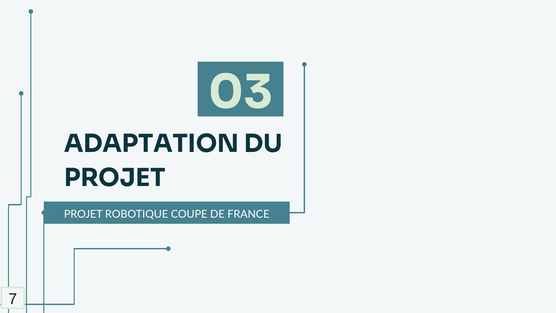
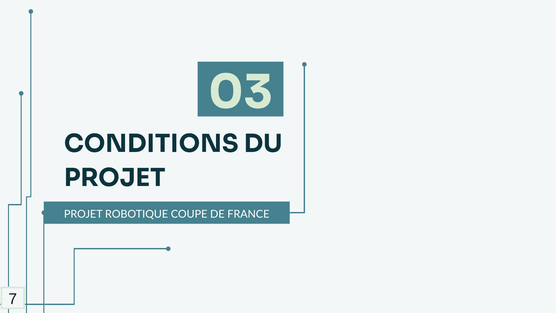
ADAPTATION: ADAPTATION -> CONDITIONS (151, 144)
